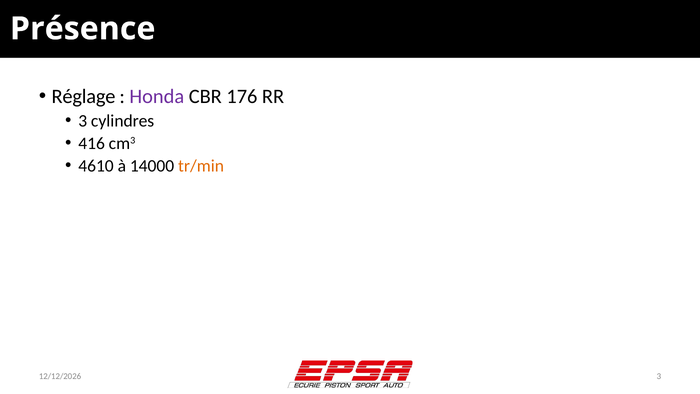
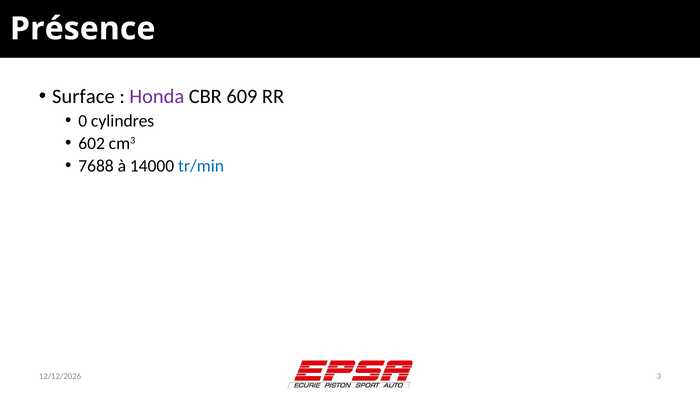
Réglage: Réglage -> Surface (83, 97)
176: 176 -> 609 (242, 97)
3: 3 -> 0 (83, 121)
416: 416 -> 602 (92, 143)
4610: 4610 -> 7688 (96, 166)
tr/min colour: orange -> blue (201, 166)
